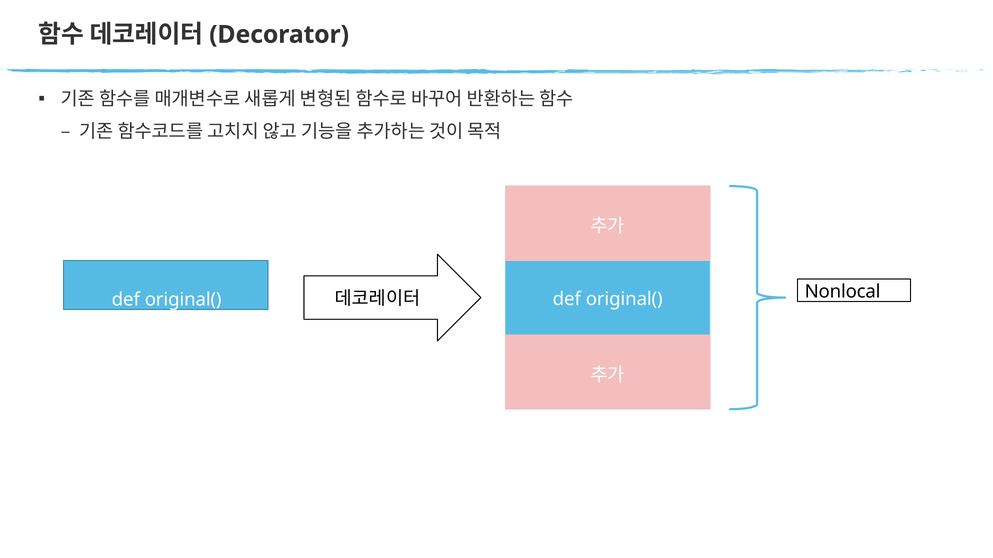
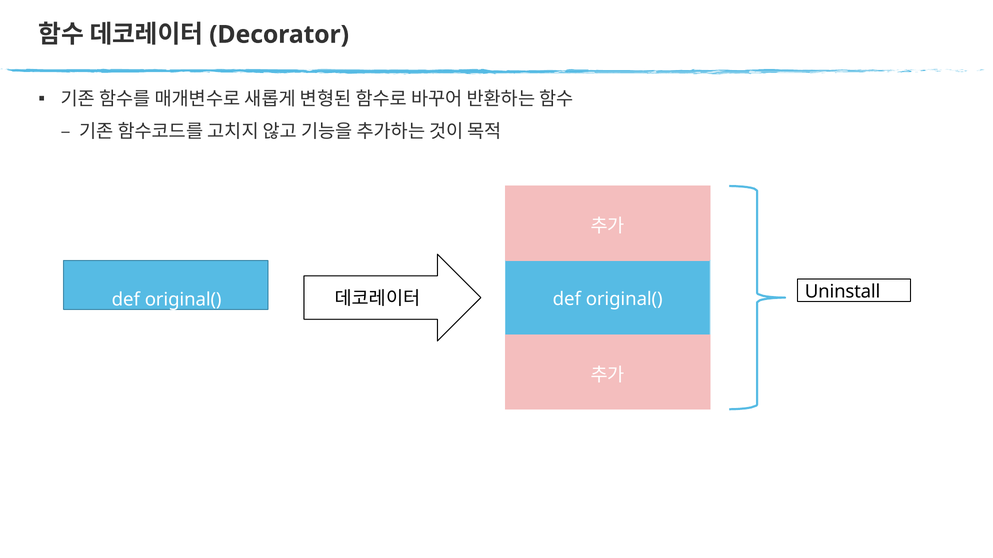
Nonlocal: Nonlocal -> Uninstall (843, 292)
